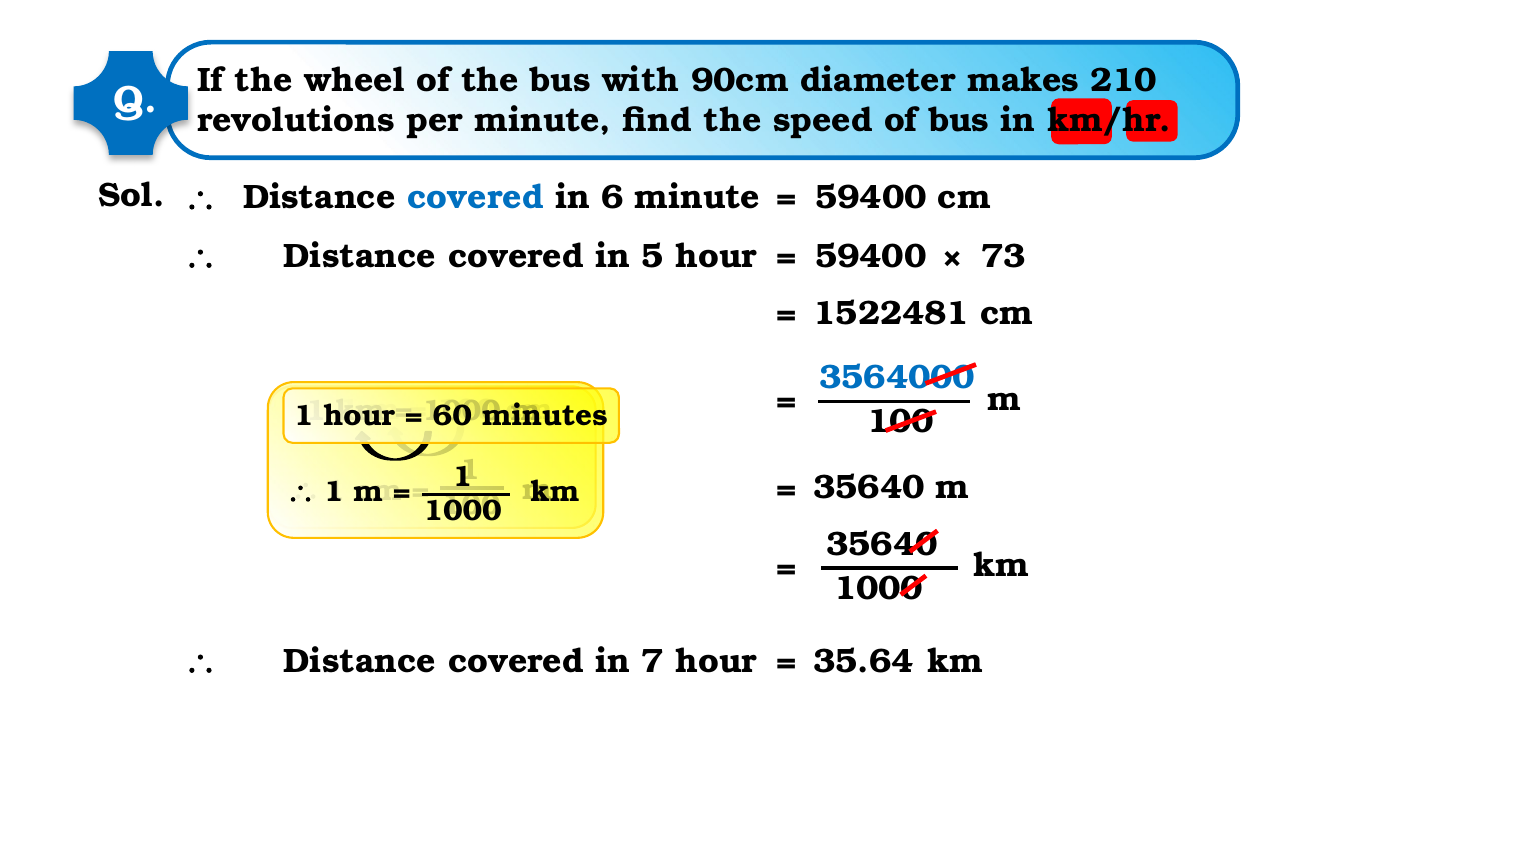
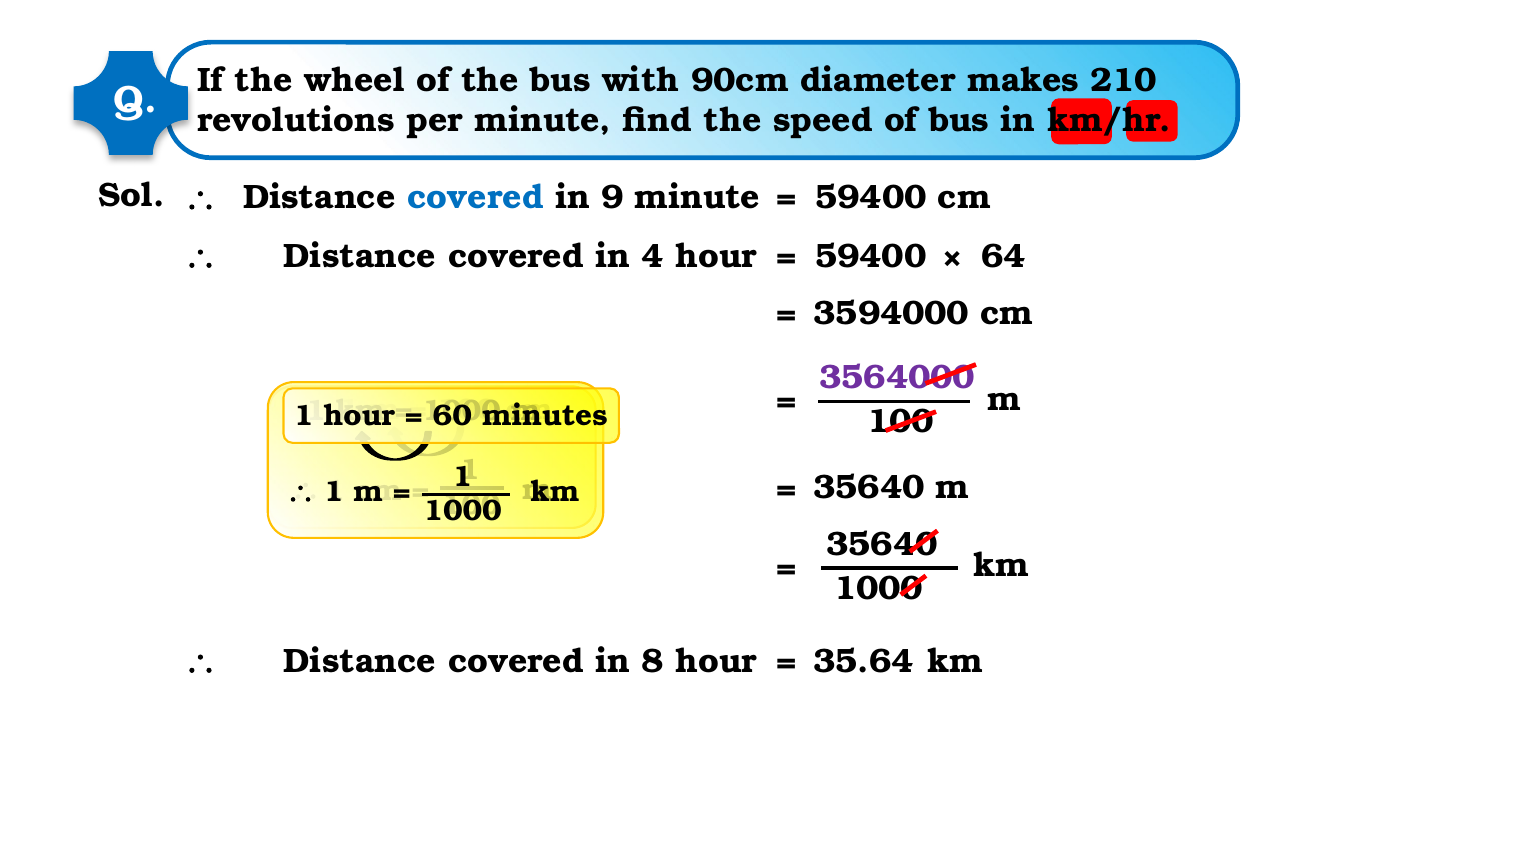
6: 6 -> 9 (612, 198)
5: 5 -> 4 (653, 256)
73: 73 -> 64 (1003, 256)
1522481: 1522481 -> 3594000 (891, 313)
3564000 colour: blue -> purple (897, 377)
7: 7 -> 8 (653, 661)
